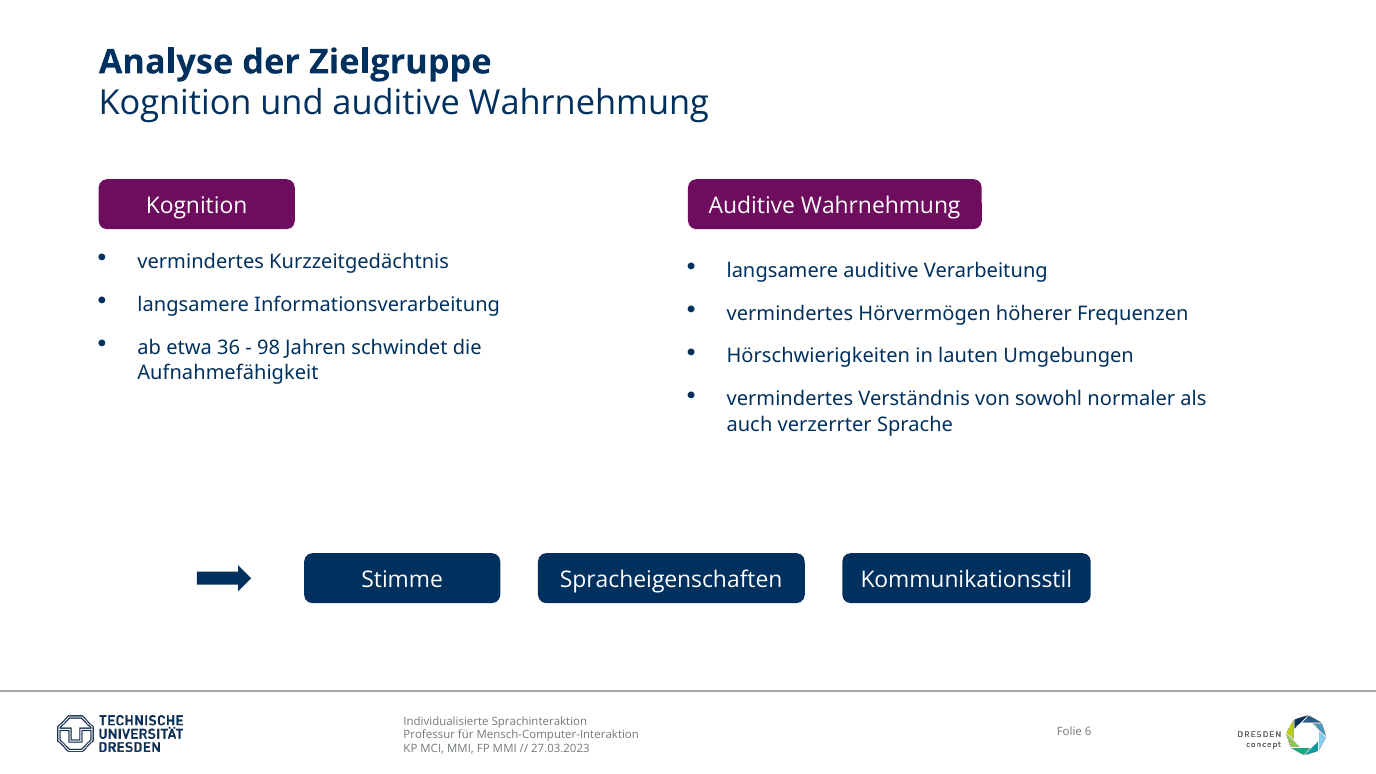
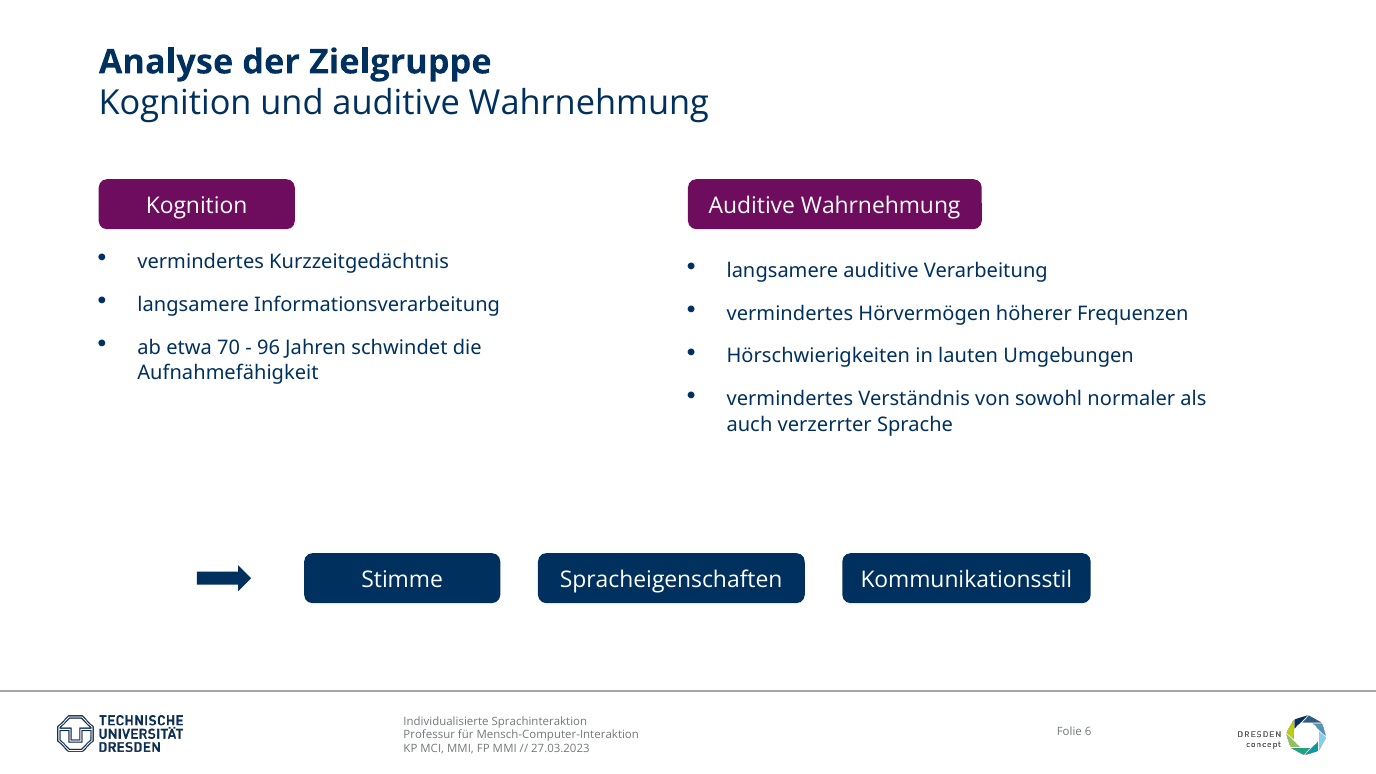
36: 36 -> 70 (229, 348)
98: 98 -> 96 (269, 348)
